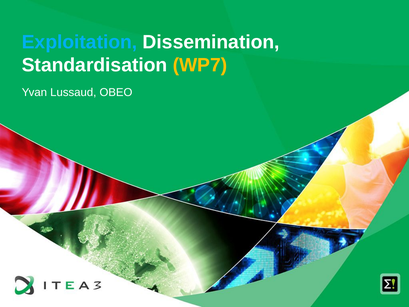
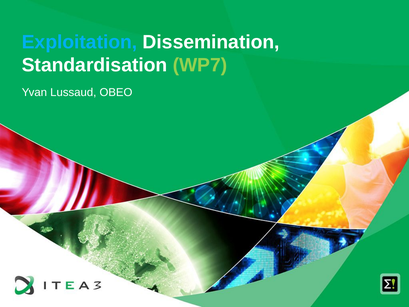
WP7 colour: yellow -> light green (200, 65)
